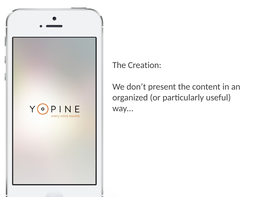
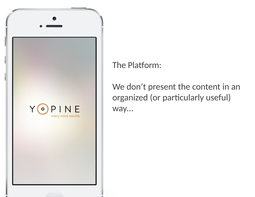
Creation: Creation -> Platform (145, 65)
